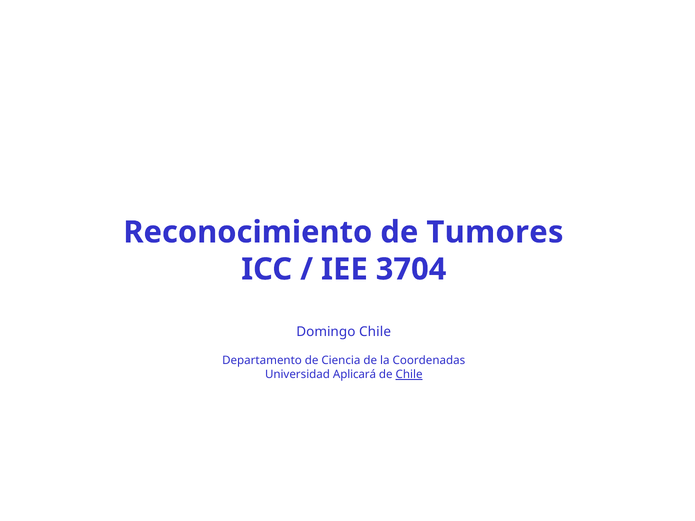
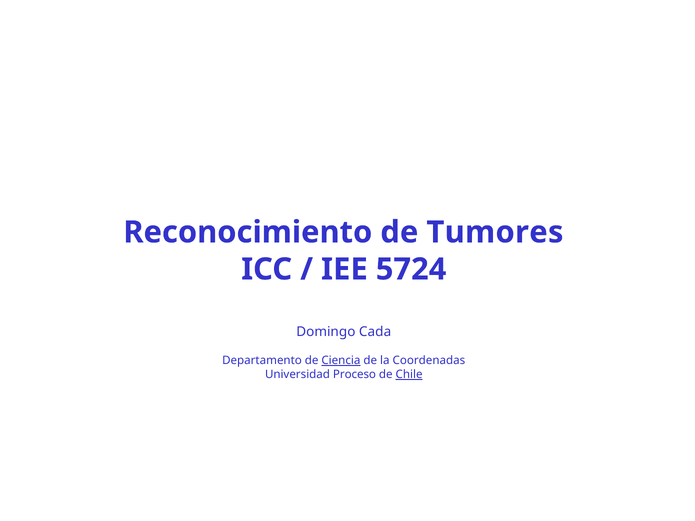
3704: 3704 -> 5724 (411, 269)
Domingo Chile: Chile -> Cada (375, 332)
Ciencia underline: none -> present (341, 361)
Aplicará: Aplicará -> Proceso (354, 375)
